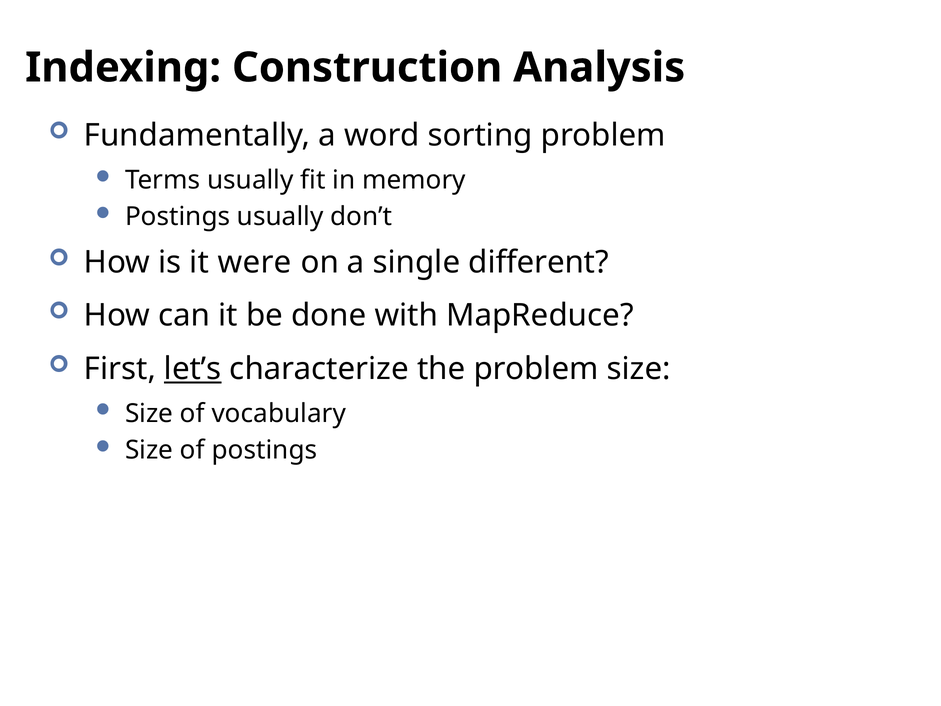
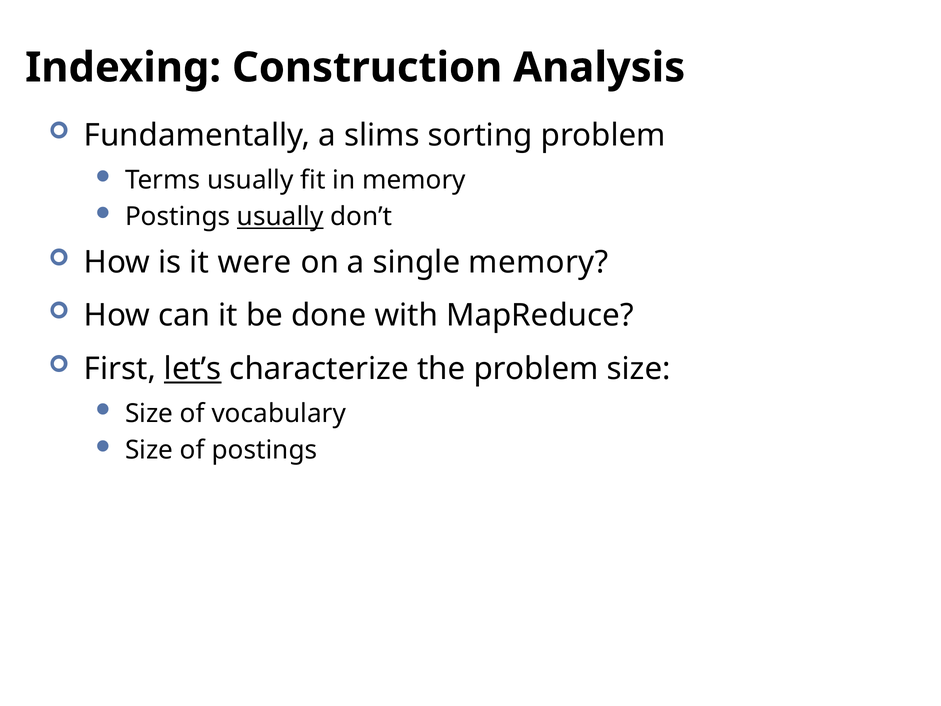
word: word -> slims (382, 136)
usually underline: none -> present (280, 217)
single different: different -> memory (538, 262)
